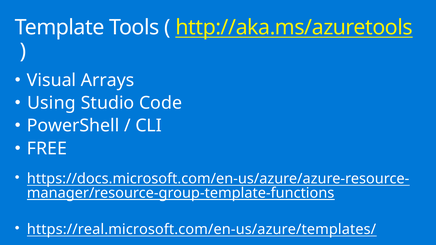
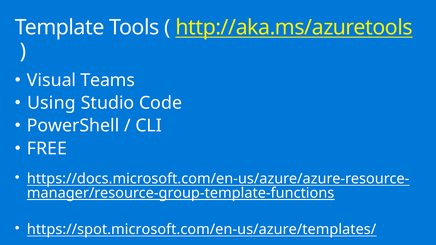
Arrays: Arrays -> Teams (108, 80)
https://real.microsoft.com/en-us/azure/templates/: https://real.microsoft.com/en-us/azure/templates/ -> https://spot.microsoft.com/en-us/azure/templates/ (202, 230)
